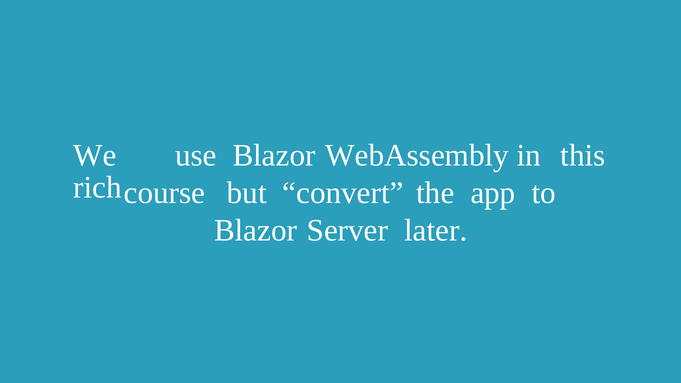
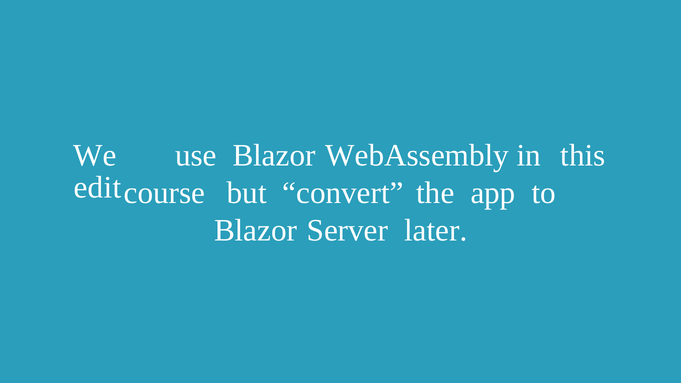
rich: rich -> edit (97, 187)
